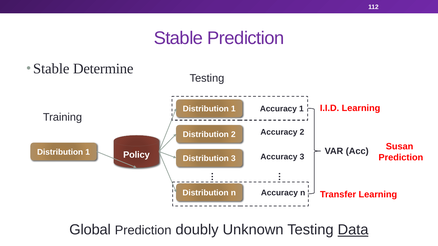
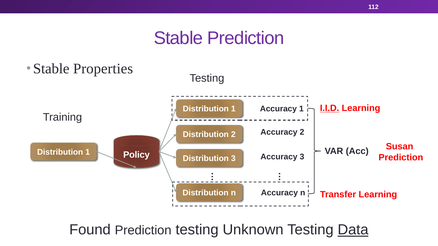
Determine: Determine -> Properties (103, 69)
I.I.D underline: none -> present (330, 108)
Global: Global -> Found (90, 230)
Prediction doubly: doubly -> testing (197, 230)
